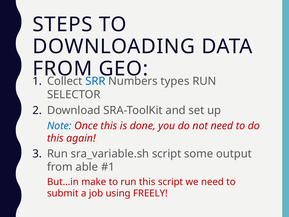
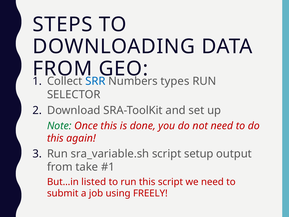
Note colour: blue -> green (59, 126)
some: some -> setup (199, 154)
able: able -> take (87, 167)
make: make -> listed (94, 182)
